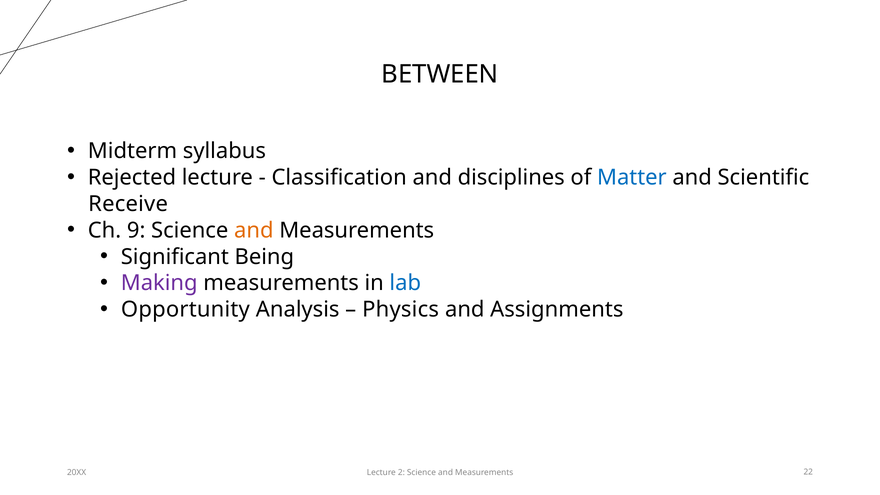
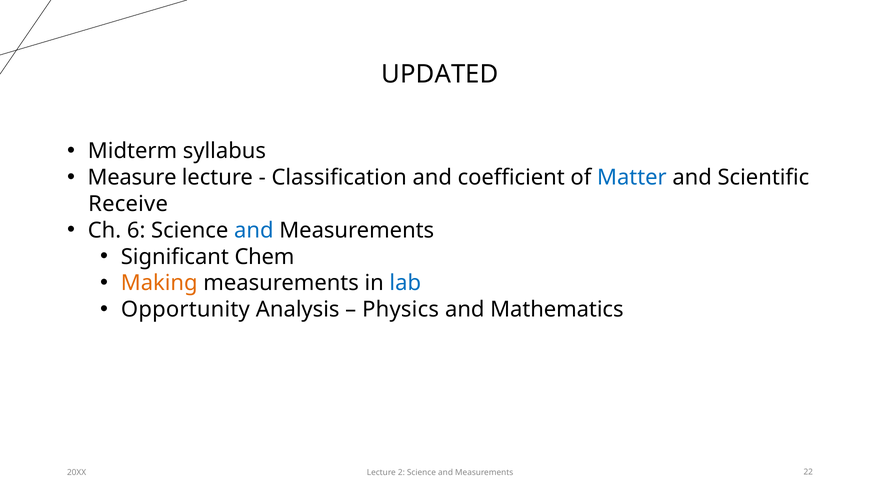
BETWEEN: BETWEEN -> UPDATED (440, 74)
Rejected: Rejected -> Measure (132, 178)
disciplines: disciplines -> coefficient (511, 178)
9: 9 -> 6 (136, 230)
and colour: orange -> blue (254, 230)
Being: Being -> Chem (264, 257)
Making colour: purple -> orange (159, 283)
Assignments: Assignments -> Mathematics (557, 310)
